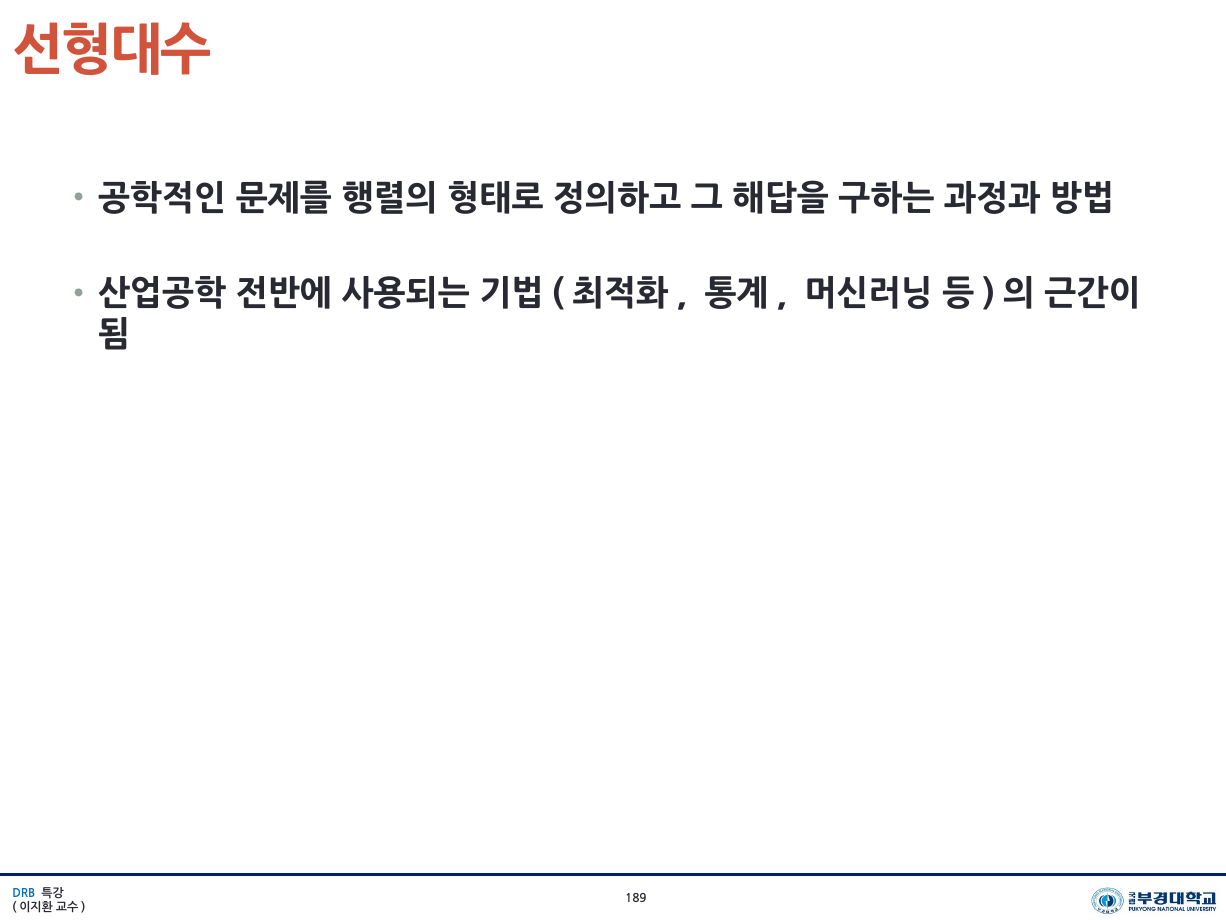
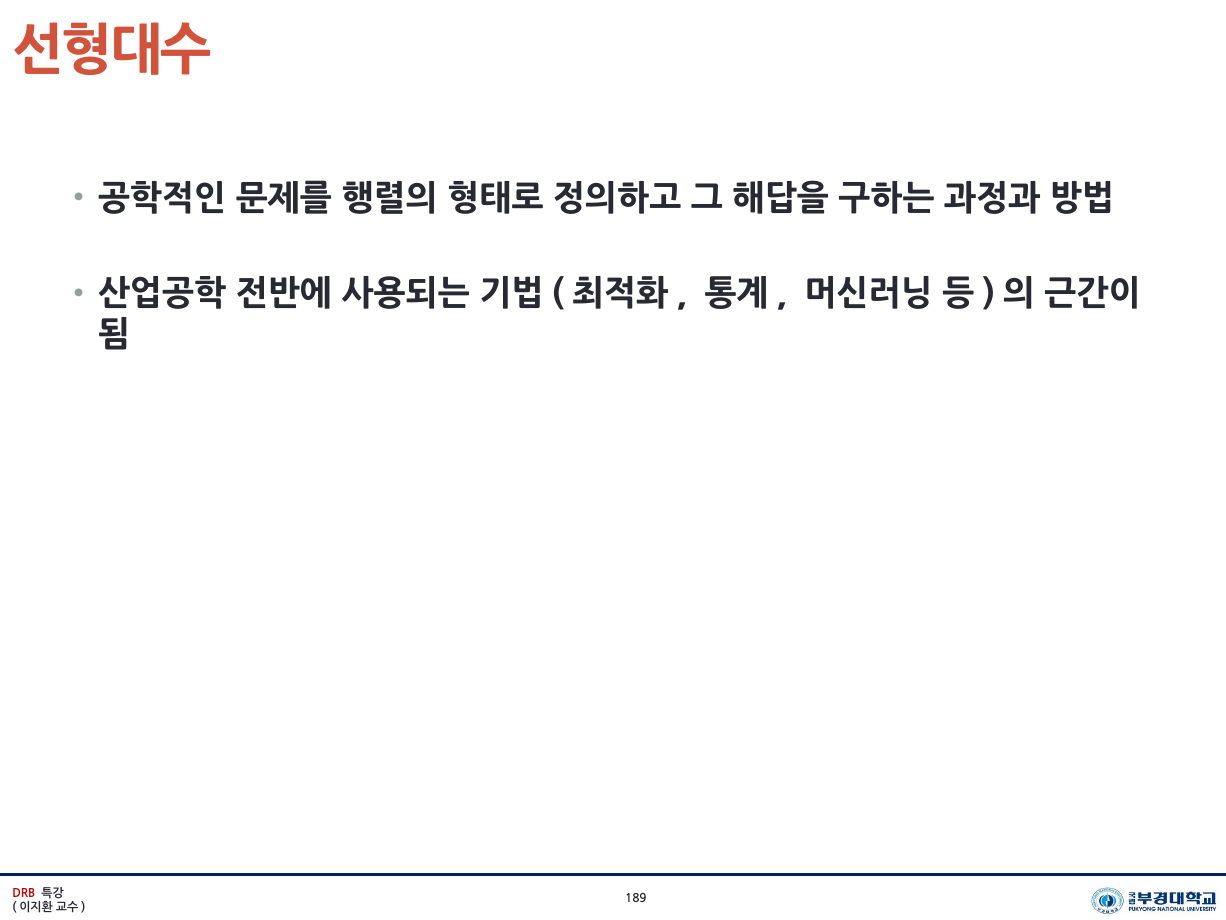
DRB colour: blue -> red (24, 893)
